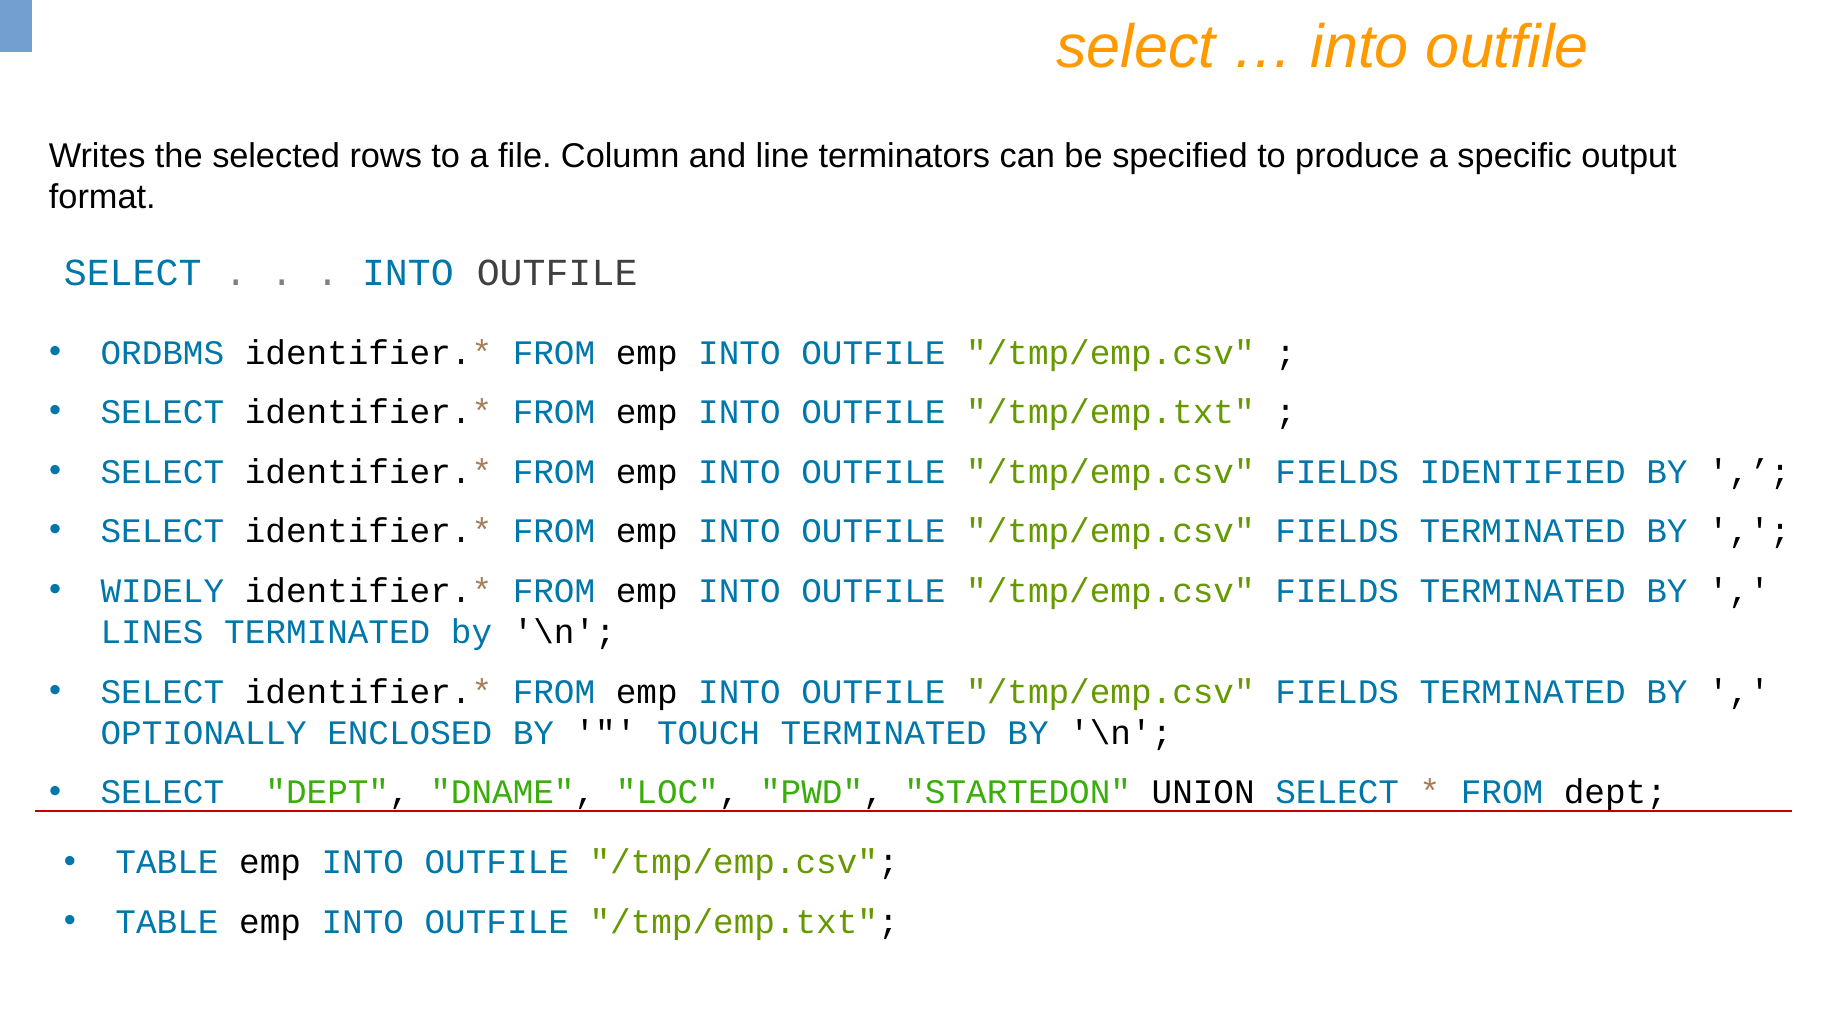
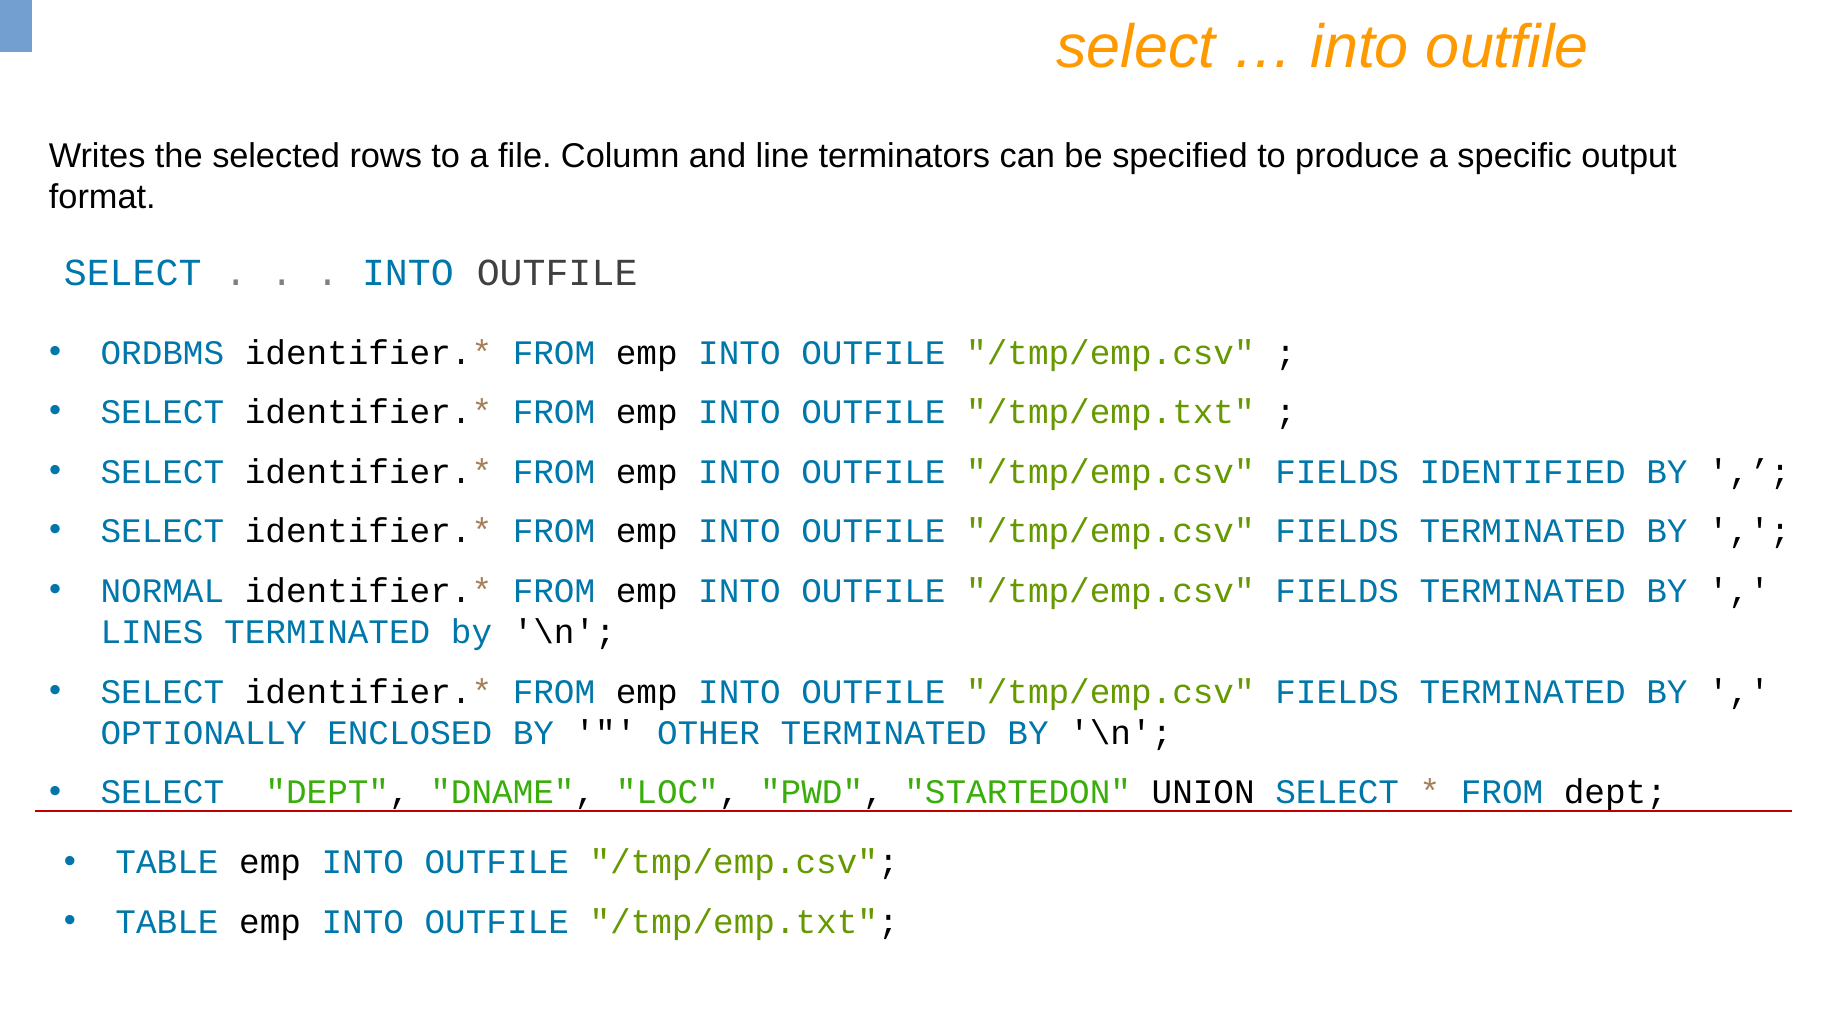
WIDELY: WIDELY -> NORMAL (162, 591)
TOUCH: TOUCH -> OTHER (709, 733)
